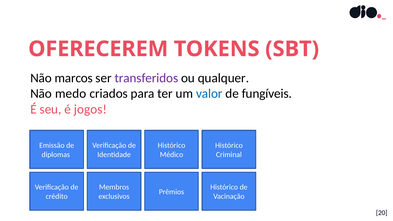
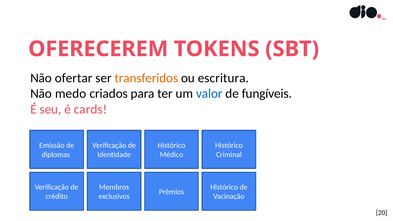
marcos: marcos -> ofertar (74, 78)
transferidos colour: purple -> orange (146, 78)
qualquer: qualquer -> escritura (223, 78)
jogos: jogos -> cards (90, 109)
